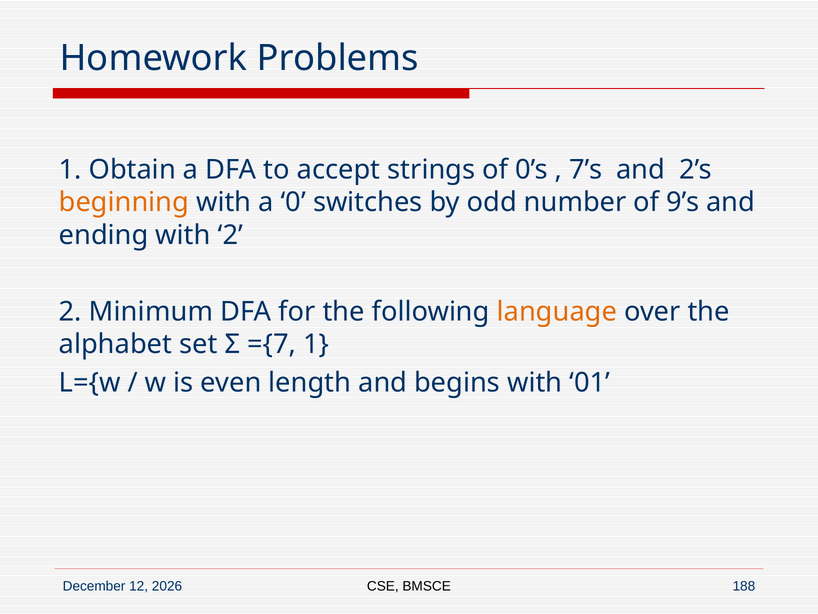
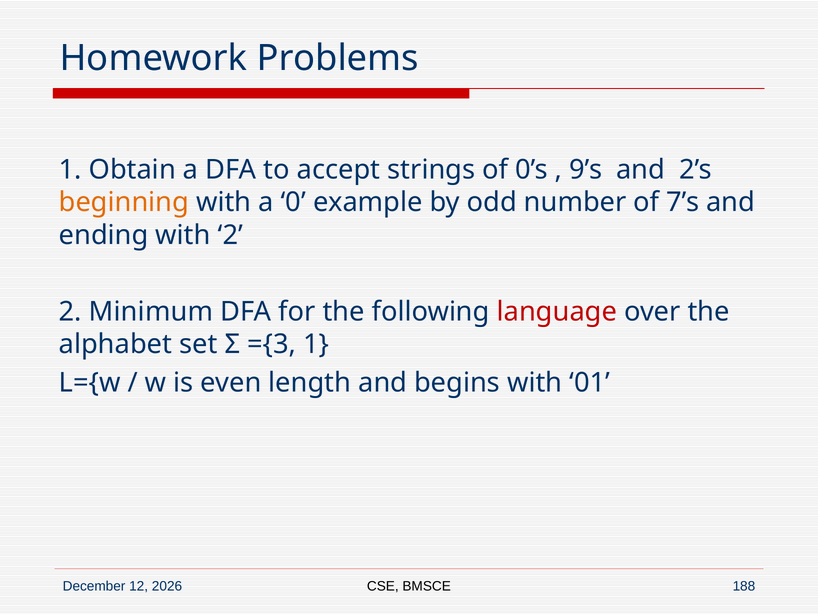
7’s: 7’s -> 9’s (586, 170)
switches: switches -> example (368, 202)
9’s: 9’s -> 7’s (683, 202)
language colour: orange -> red (557, 311)
={7: ={7 -> ={3 (272, 344)
